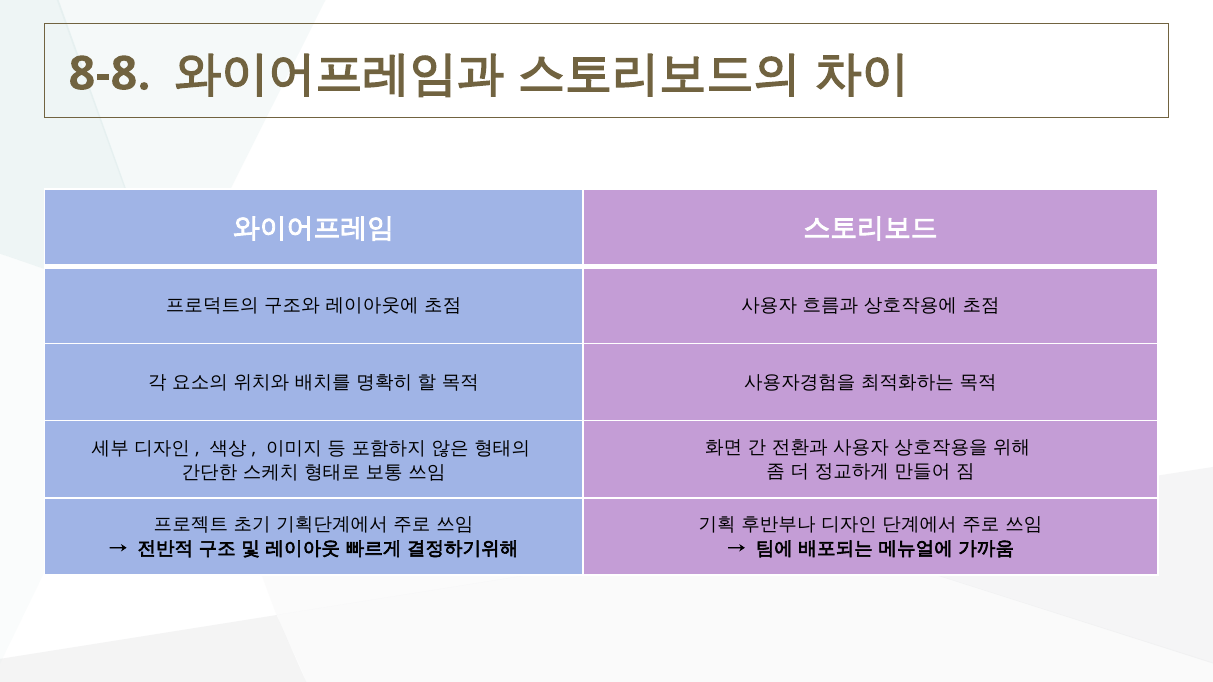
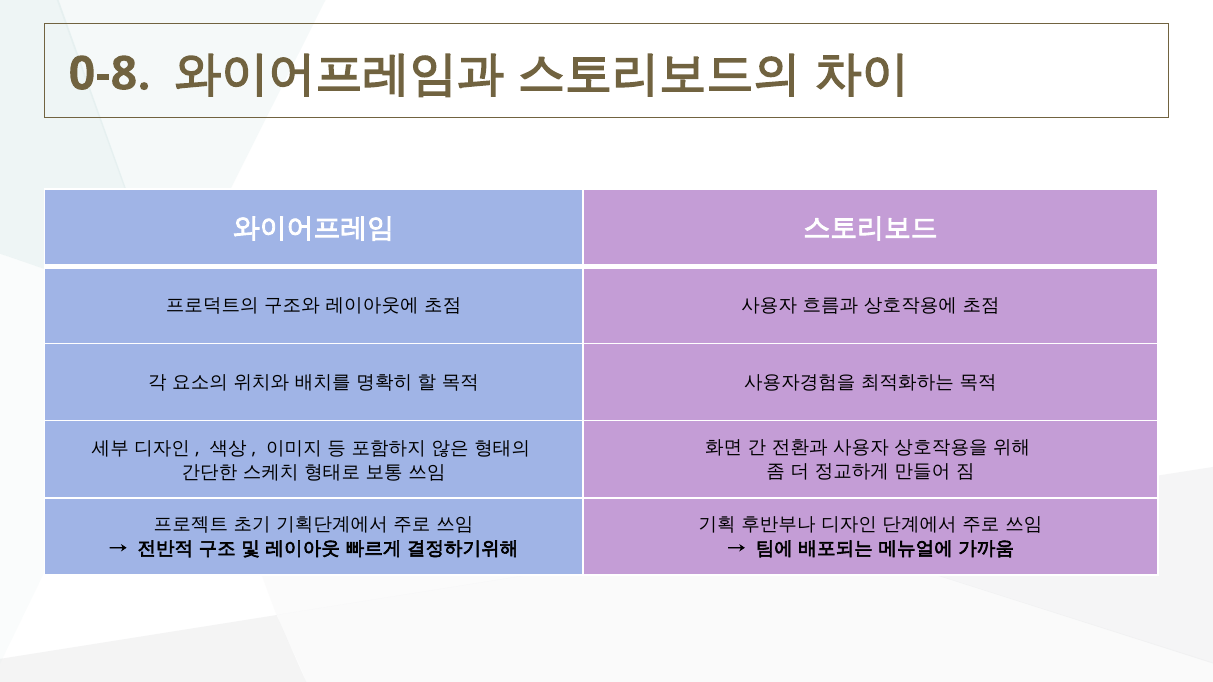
8-8: 8-8 -> 0-8 (110, 74)
